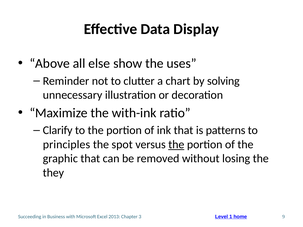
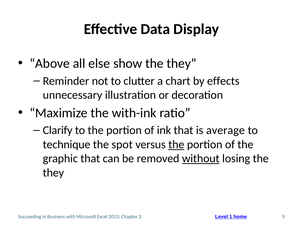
show the uses: uses -> they (182, 64)
solving: solving -> effects (223, 81)
patterns: patterns -> average (225, 130)
principles: principles -> technique (67, 145)
without underline: none -> present (201, 159)
